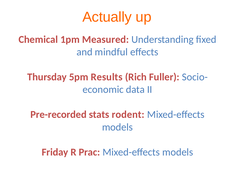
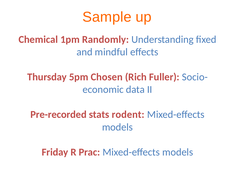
Actually: Actually -> Sample (107, 17)
Measured: Measured -> Randomly (105, 39)
Results: Results -> Chosen (107, 77)
